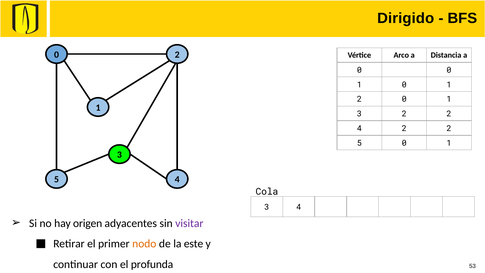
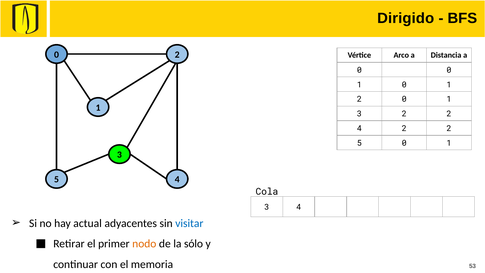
origen: origen -> actual (88, 223)
visitar colour: purple -> blue (189, 223)
este: este -> sólo (194, 244)
profunda: profunda -> memoria (152, 264)
